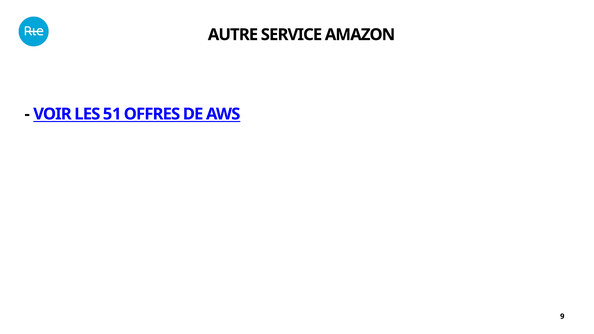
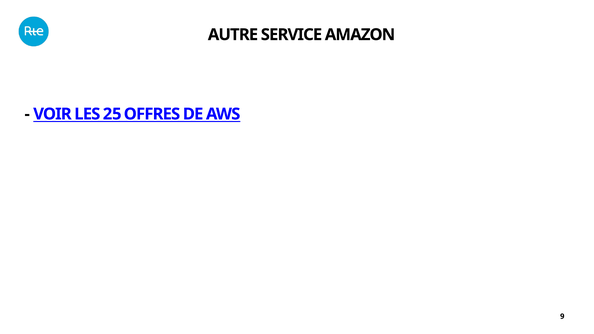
51: 51 -> 25 (112, 114)
